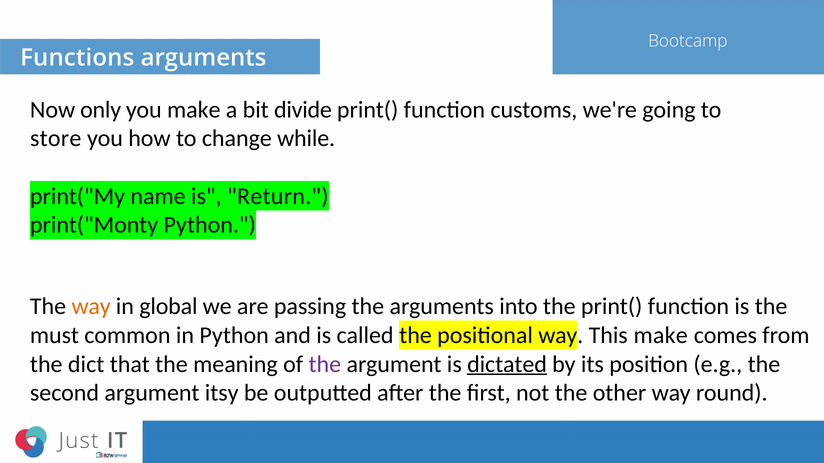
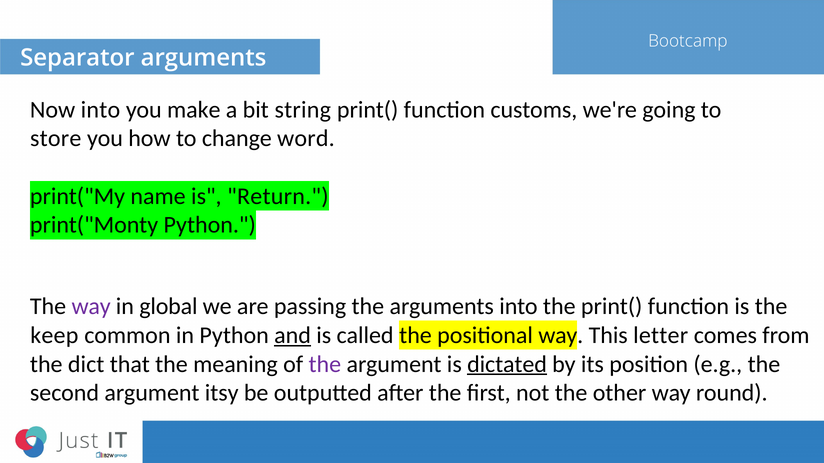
Functions: Functions -> Separator (77, 58)
Now only: only -> into (100, 110)
divide: divide -> string (303, 110)
while: while -> word (306, 139)
way colour: orange -> purple (91, 307)
must: must -> keep (54, 336)
and underline: none -> present (293, 336)
This make: make -> letter (661, 336)
